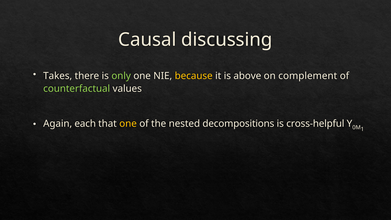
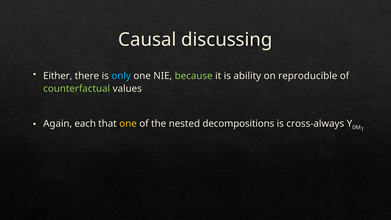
Takes: Takes -> Either (58, 76)
only colour: light green -> light blue (121, 76)
because colour: yellow -> light green (194, 76)
above: above -> ability (247, 76)
complement: complement -> reproducible (308, 76)
cross-helpful: cross-helpful -> cross-always (315, 124)
